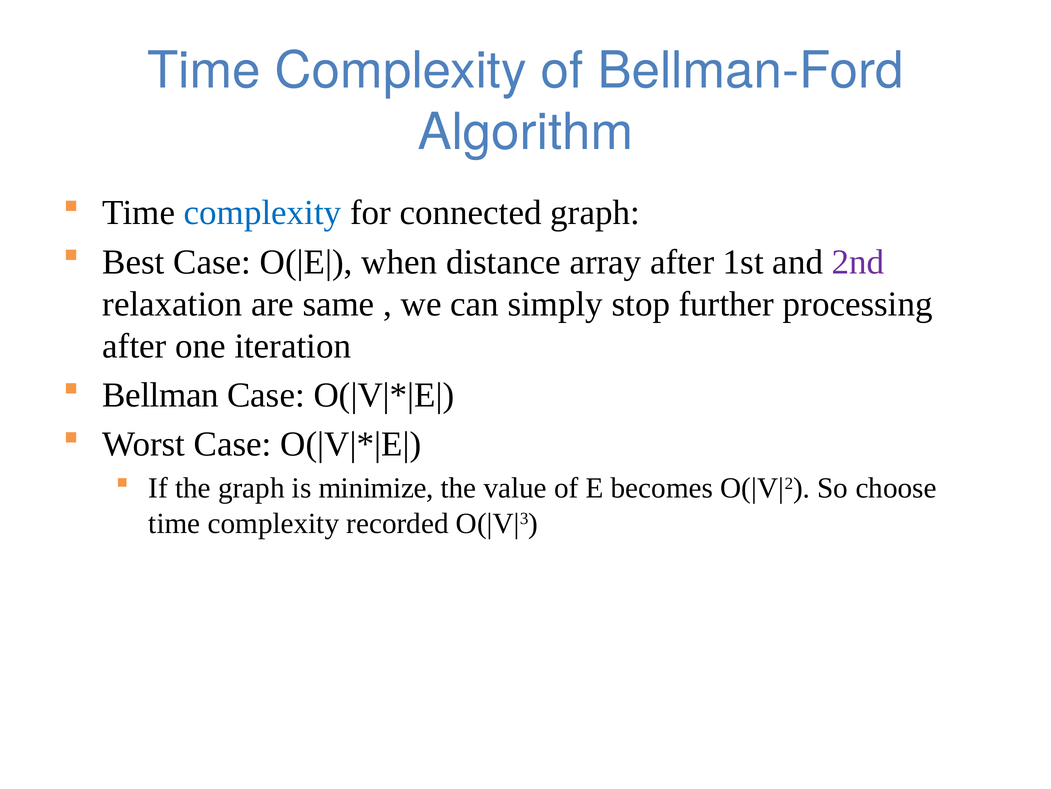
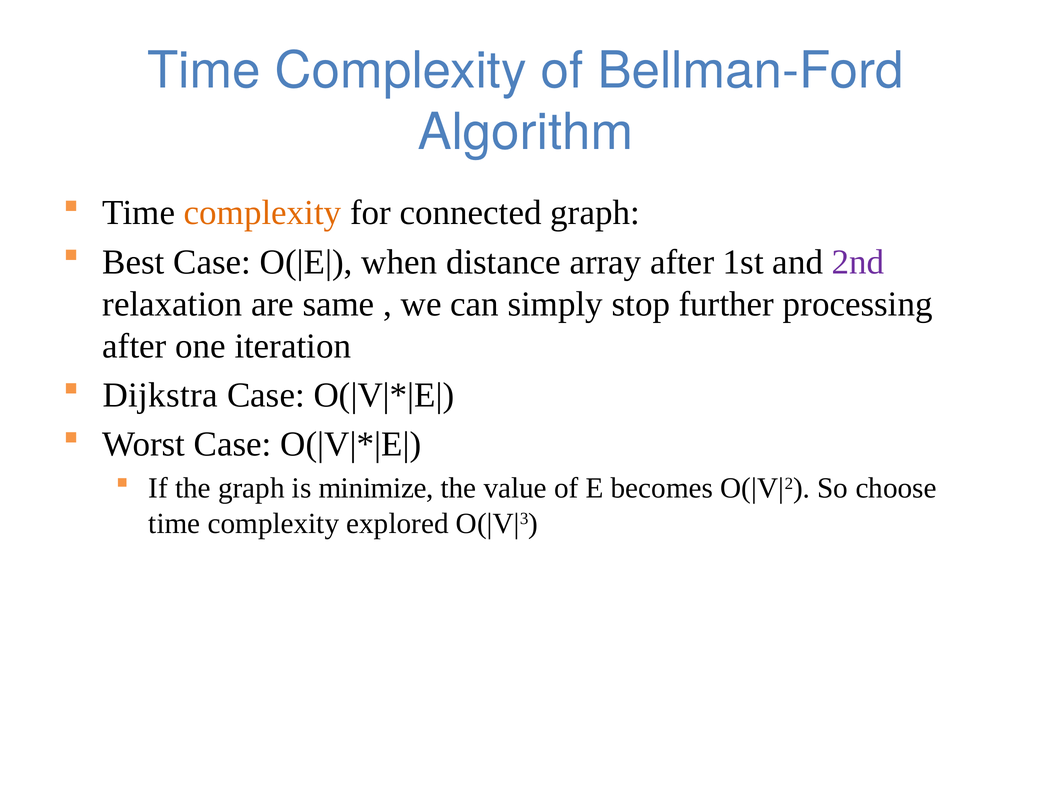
complexity colour: blue -> orange (263, 213)
Bellman: Bellman -> Dijkstra (160, 395)
recorded: recorded -> explored (398, 523)
